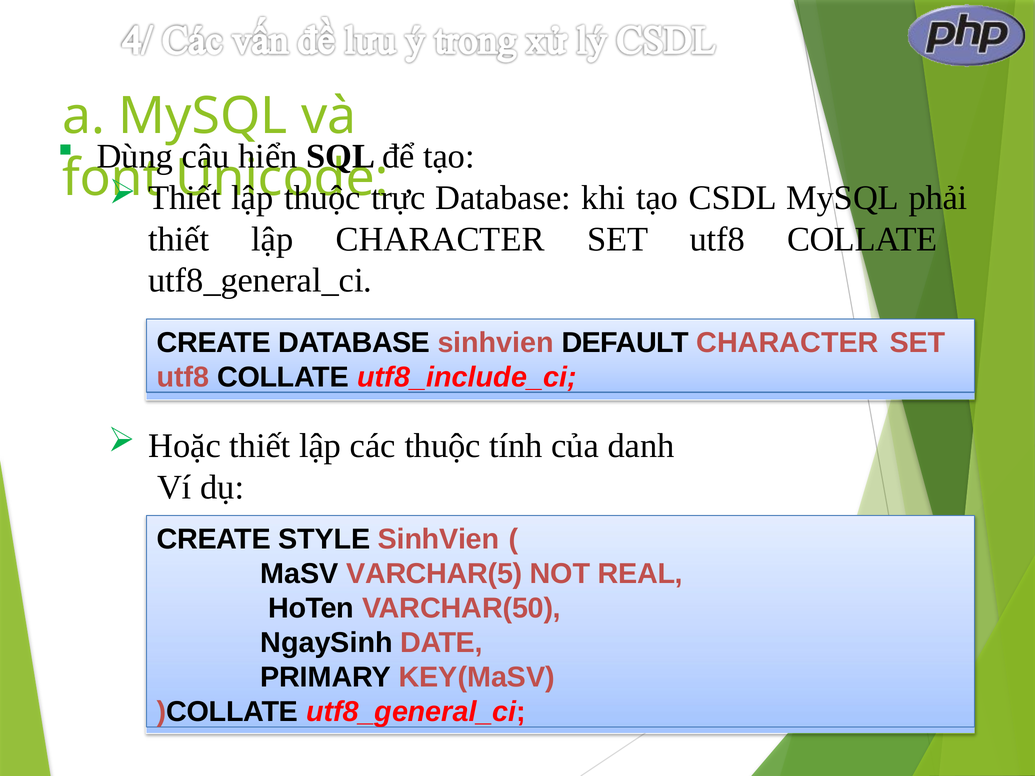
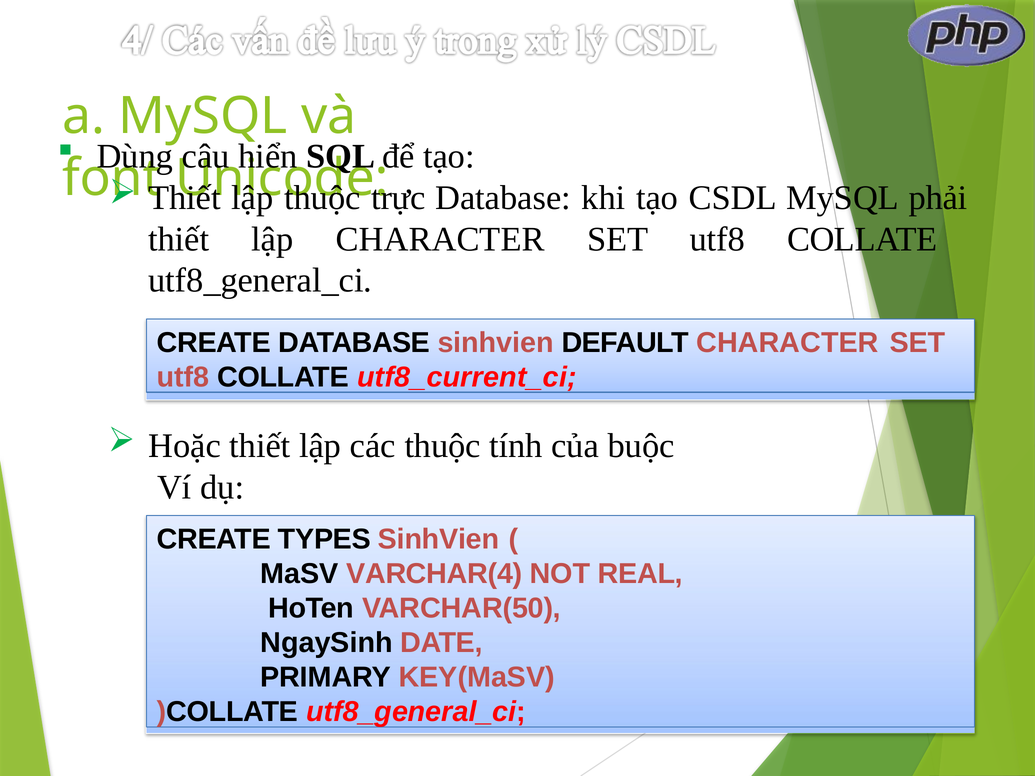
utf8_include_ci: utf8_include_ci -> utf8_current_ci (467, 377)
danh: danh -> buộc (641, 446)
STYLE: STYLE -> TYPES (324, 539)
VARCHAR(5: VARCHAR(5 -> VARCHAR(4 (434, 574)
